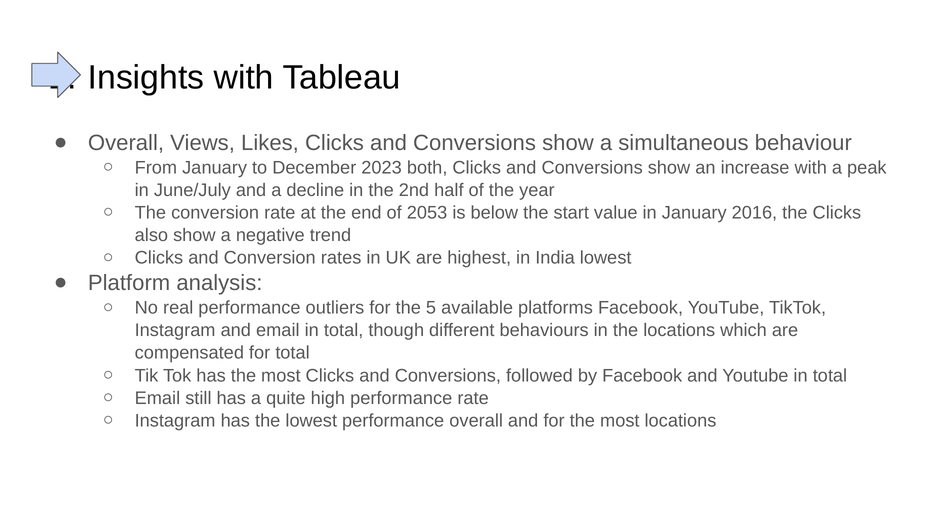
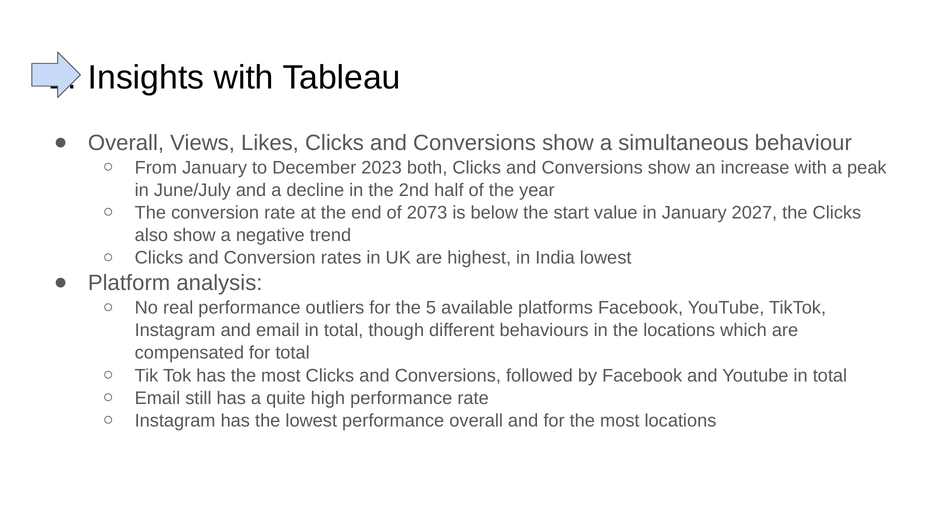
2053: 2053 -> 2073 (427, 213)
2016: 2016 -> 2027 (754, 213)
